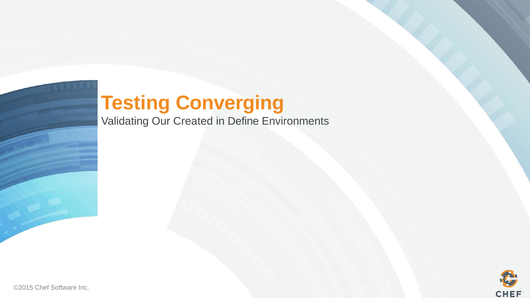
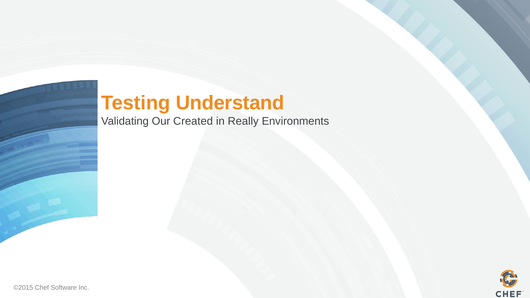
Converging: Converging -> Understand (230, 103)
Define: Define -> Really (243, 121)
